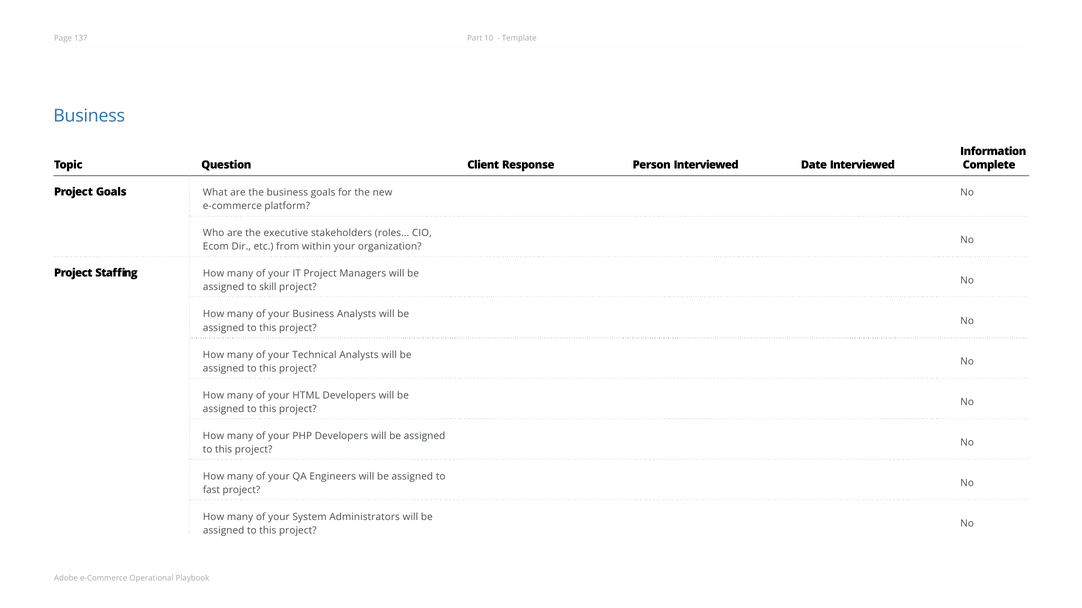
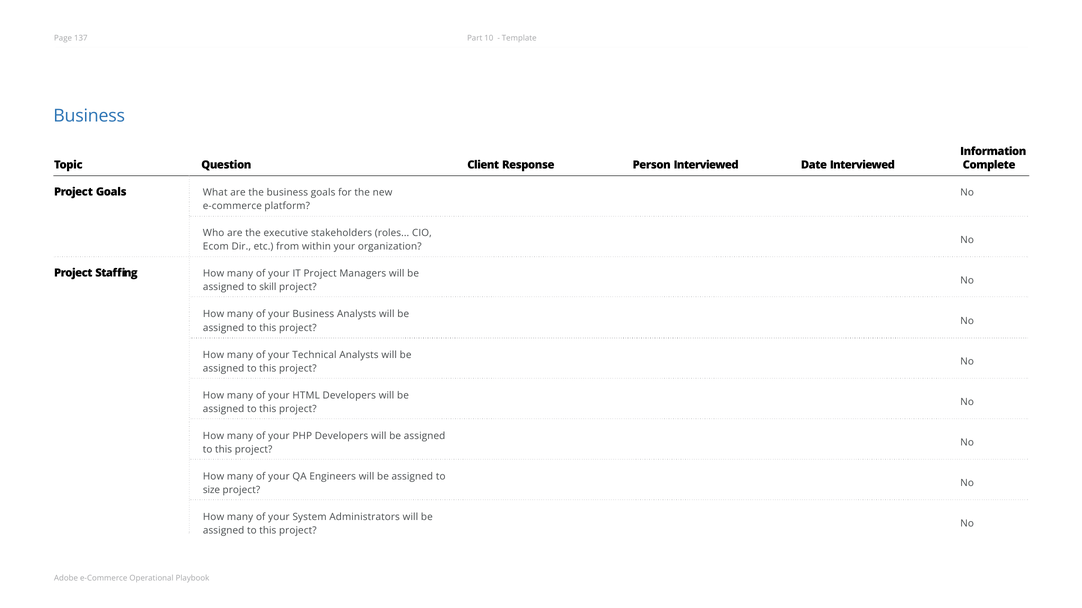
fast: fast -> size (211, 490)
